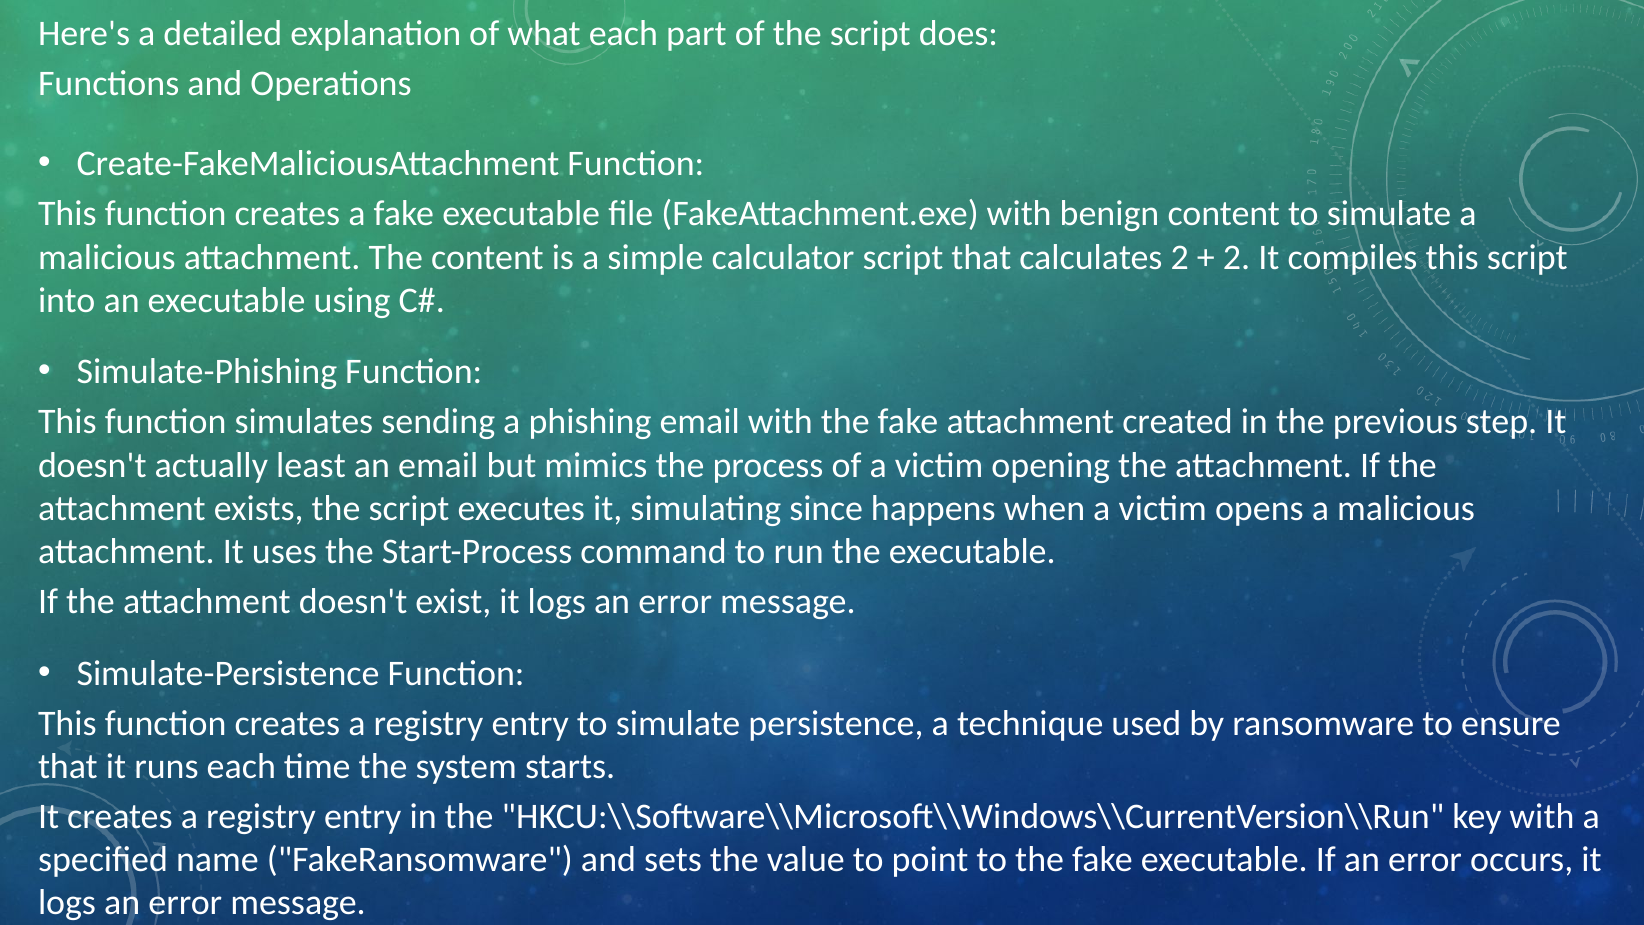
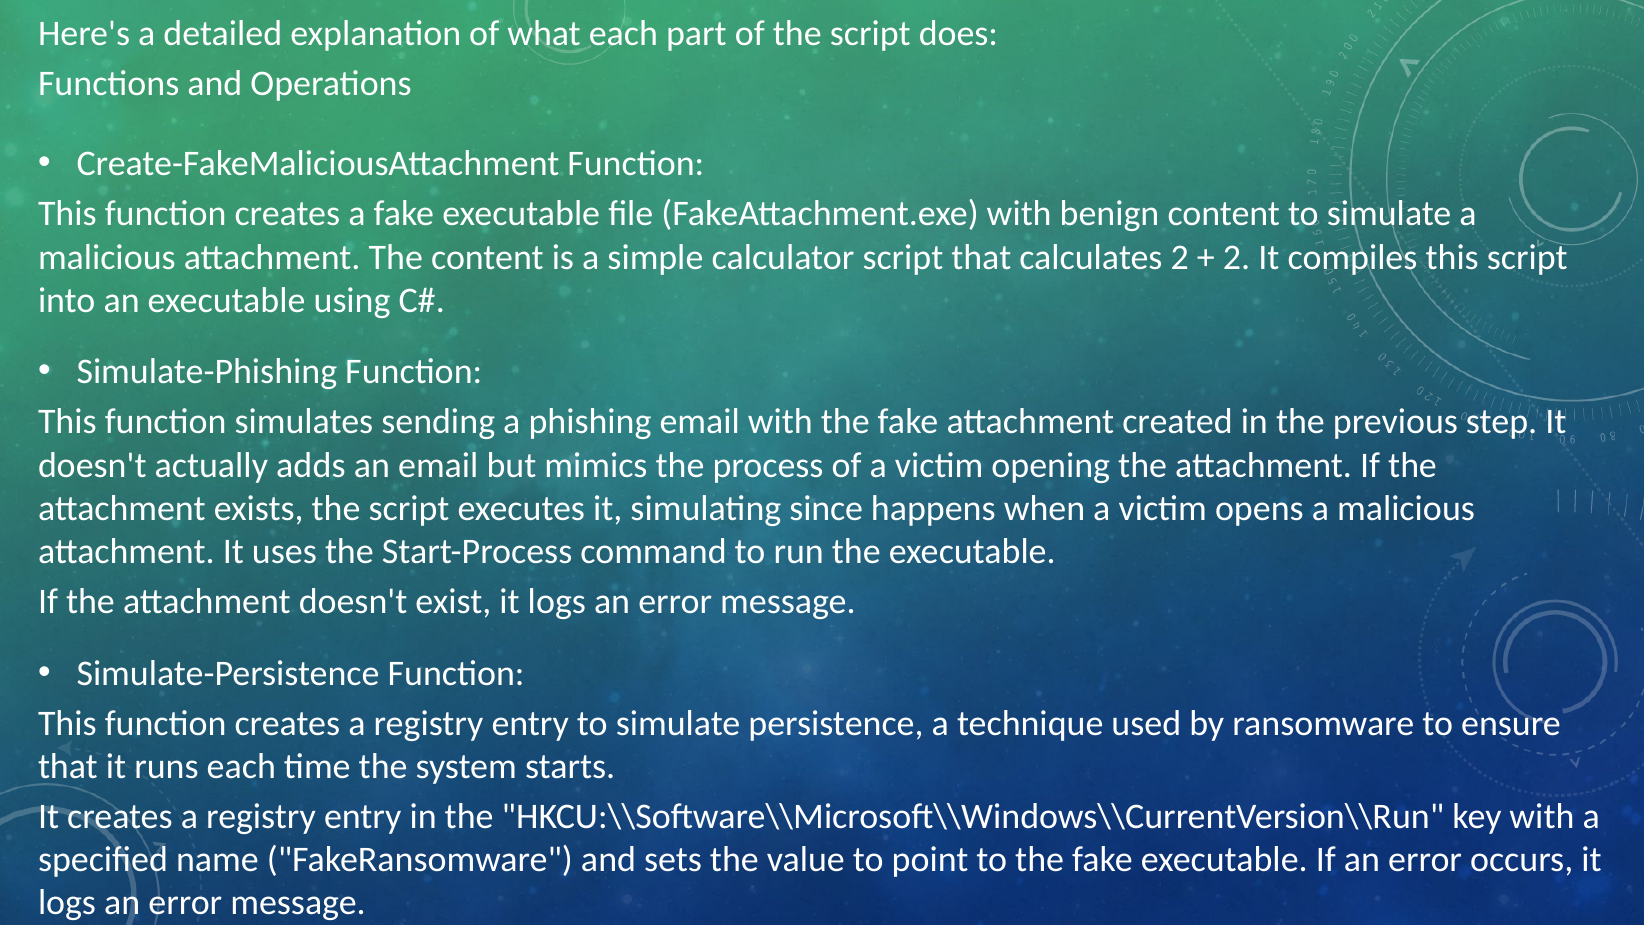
least: least -> adds (311, 465)
